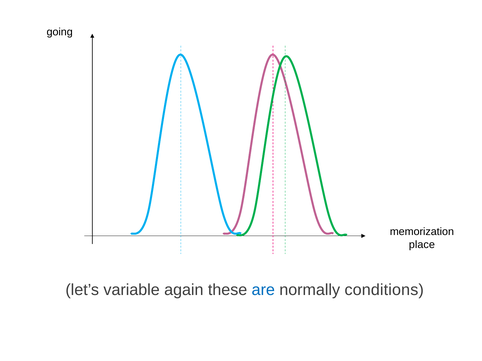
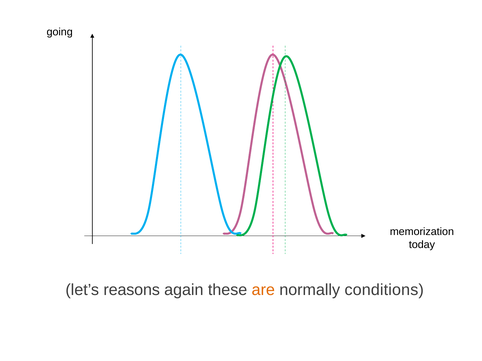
place: place -> today (422, 245)
variable: variable -> reasons (132, 290)
are colour: blue -> orange (263, 290)
